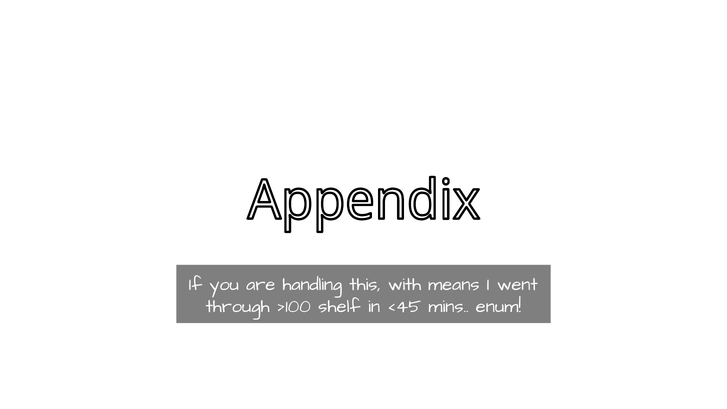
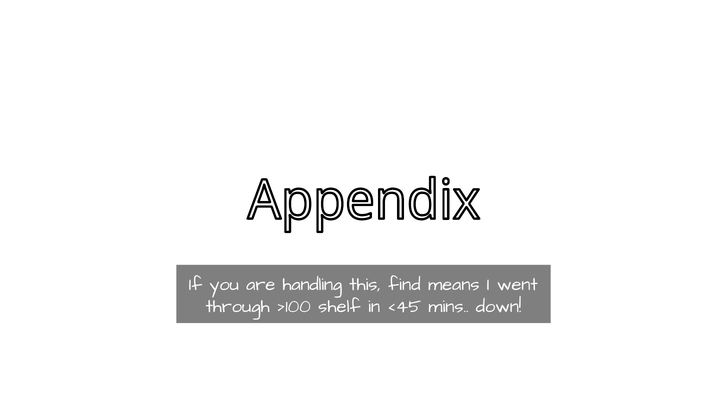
with: with -> find (404, 284)
enum: enum -> down (499, 306)
